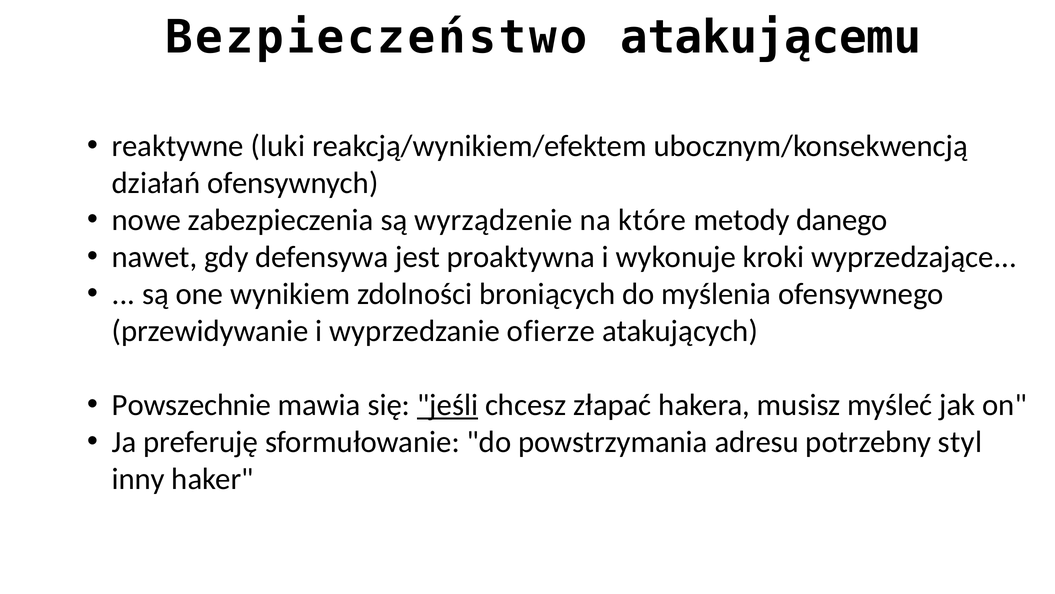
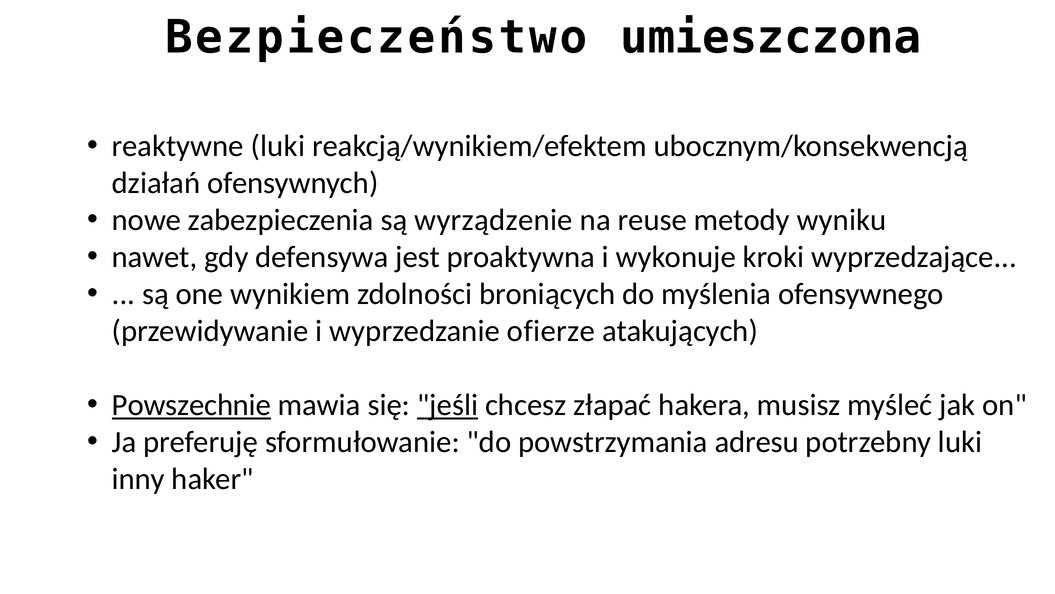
atakującemu: atakującemu -> umieszczona (771, 38)
które: które -> reuse (652, 220)
danego: danego -> wyniku (842, 220)
Powszechnie underline: none -> present (191, 405)
potrzebny styl: styl -> luki (960, 442)
